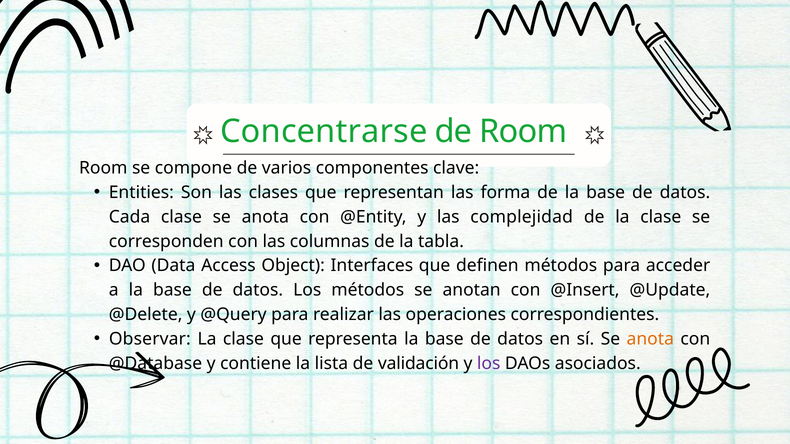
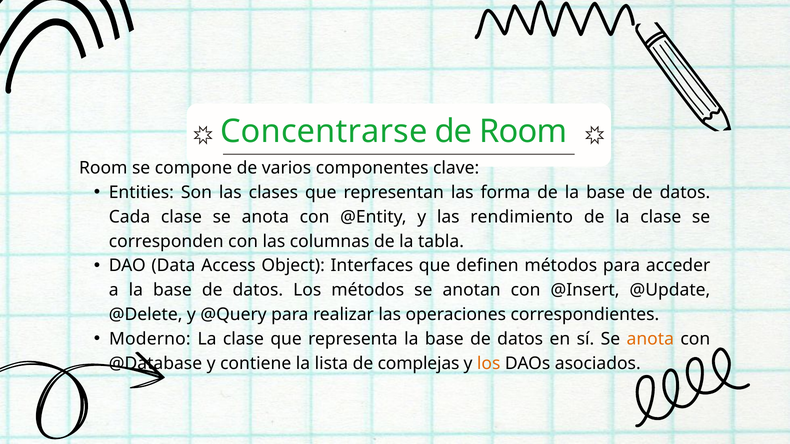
complejidad: complejidad -> rendimiento (522, 217)
Observar: Observar -> Moderno (150, 339)
validación: validación -> complejas (419, 364)
los colour: purple -> orange (489, 364)
